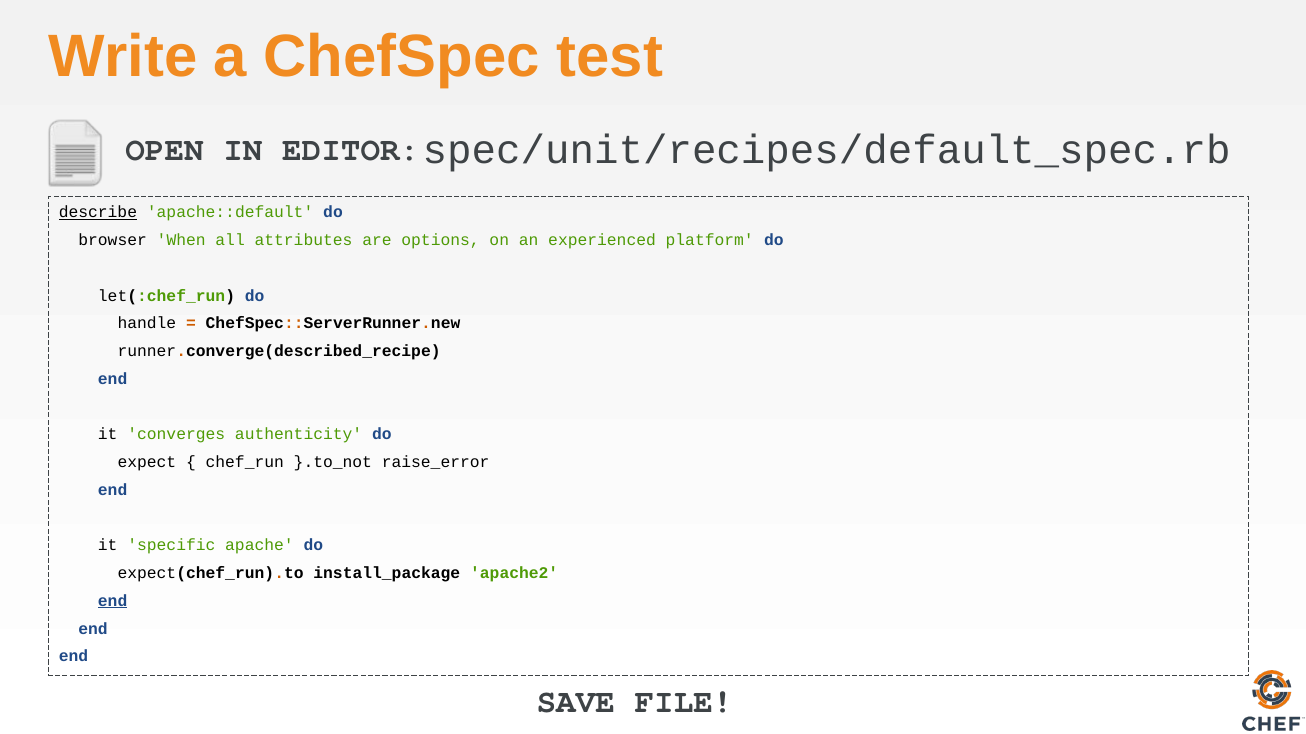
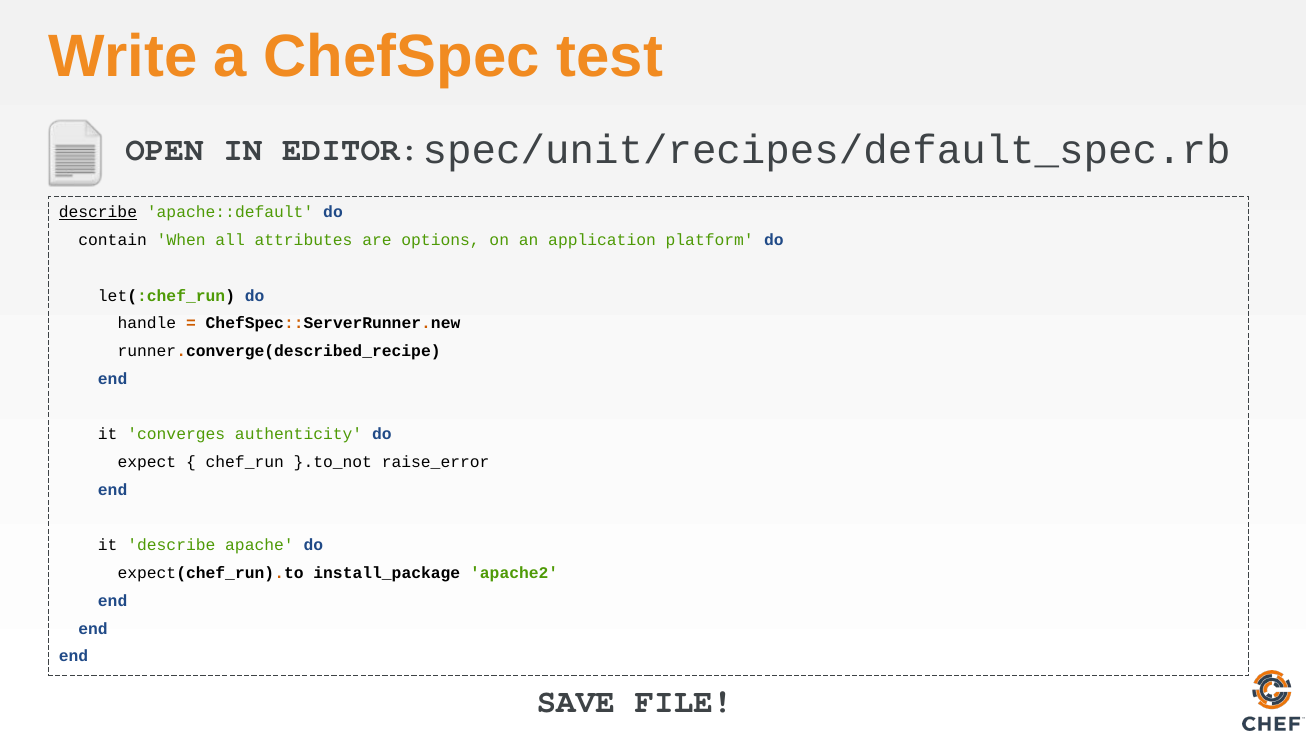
browser: browser -> contain (113, 240)
experienced: experienced -> application (602, 240)
it specific: specific -> describe (171, 546)
end underline: present -> none (113, 601)
